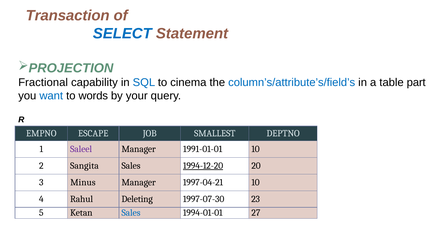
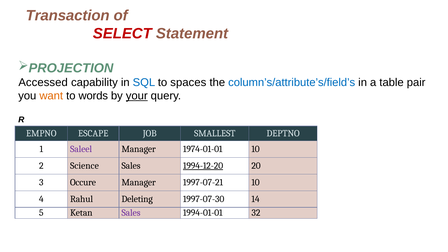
SELECT colour: blue -> red (122, 34)
Fractional: Fractional -> Accessed (43, 83)
cinema: cinema -> spaces (188, 83)
part: part -> pair (416, 83)
want colour: blue -> orange (51, 96)
your underline: none -> present (137, 96)
1991-01-01: 1991-01-01 -> 1974-01-01 (203, 149)
Sangita: Sangita -> Science (84, 166)
Minus: Minus -> Occure (83, 182)
1997-04-21: 1997-04-21 -> 1997-07-21 (203, 182)
23: 23 -> 14 (255, 199)
Sales colour: blue -> purple (131, 213)
27: 27 -> 32 (256, 213)
